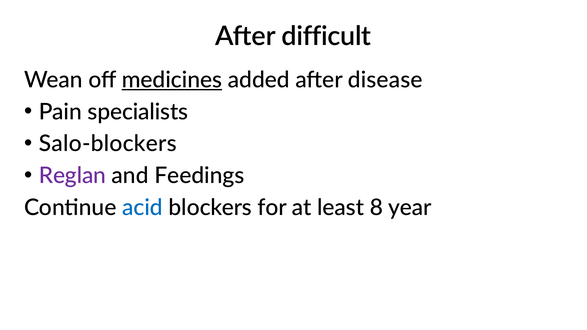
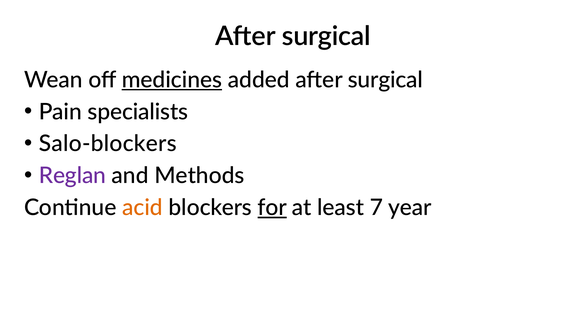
difficult: difficult -> surgical (326, 36)
added after disease: disease -> surgical (385, 80)
Feedings: Feedings -> Methods (199, 176)
acid colour: blue -> orange (142, 208)
for underline: none -> present (272, 208)
8: 8 -> 7 (377, 208)
